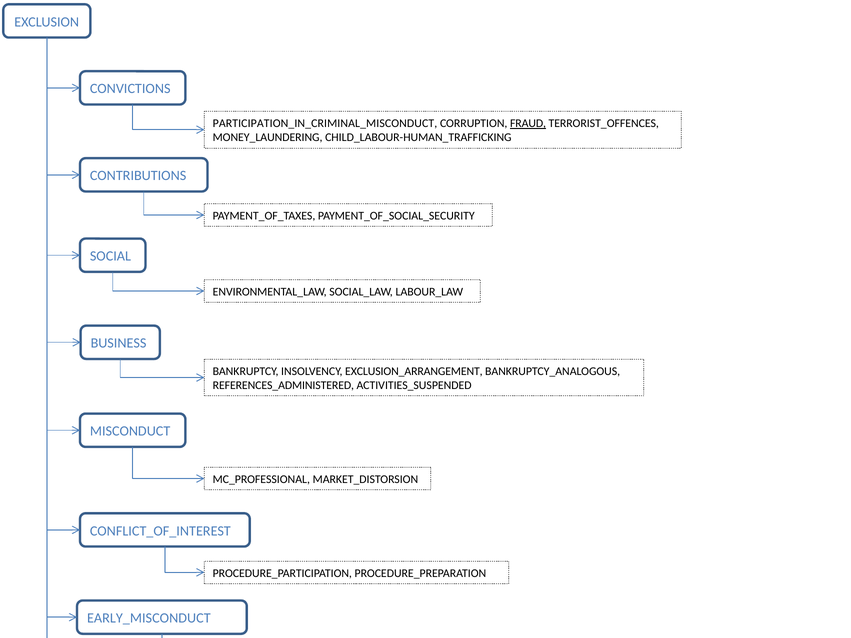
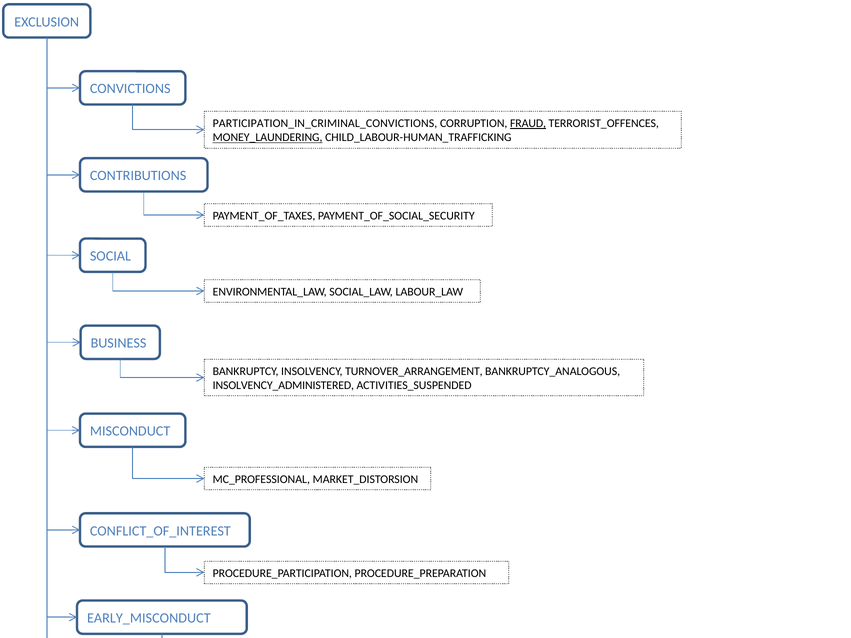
PARTICIPATION_IN_CRIMINAL_MISCONDUCT: PARTICIPATION_IN_CRIMINAL_MISCONDUCT -> PARTICIPATION_IN_CRIMINAL_CONVICTIONS (325, 123)
MONEY_LAUNDERING underline: none -> present (268, 138)
EXCLUSION_ARRANGEMENT: EXCLUSION_ARRANGEMENT -> TURNOVER_ARRANGEMENT (414, 371)
REFERENCES_ADMINISTERED: REFERENCES_ADMINISTERED -> INSOLVENCY_ADMINISTERED (283, 386)
